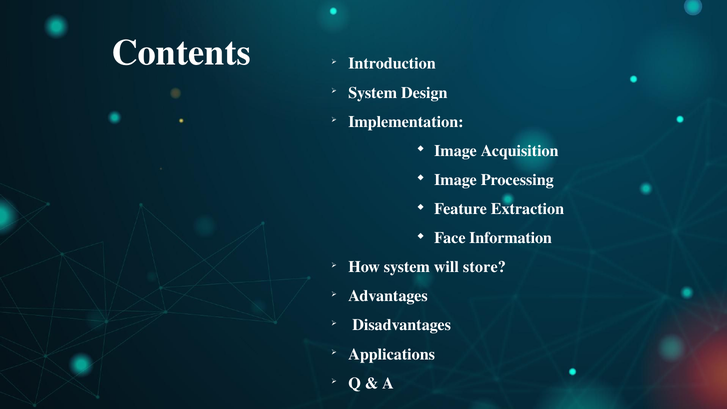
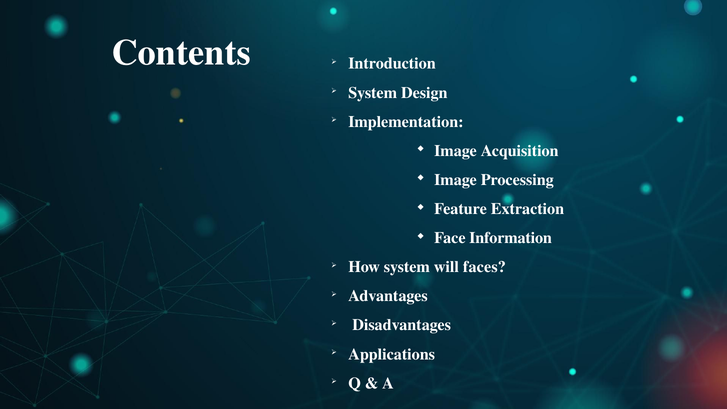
store: store -> faces (484, 267)
